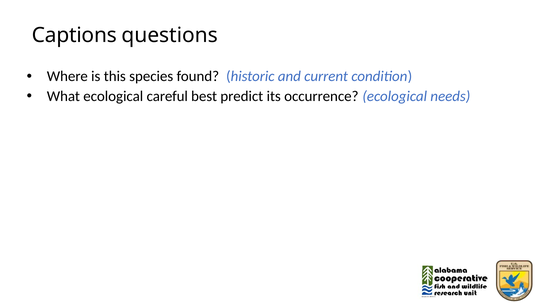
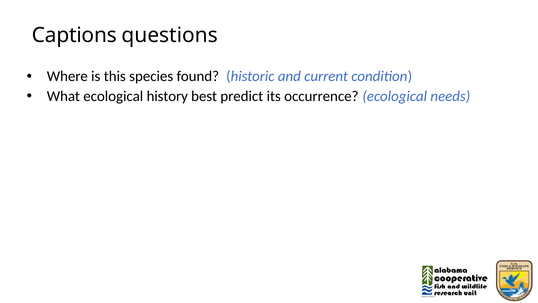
careful: careful -> history (167, 96)
